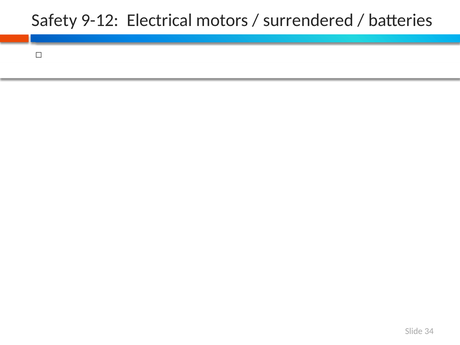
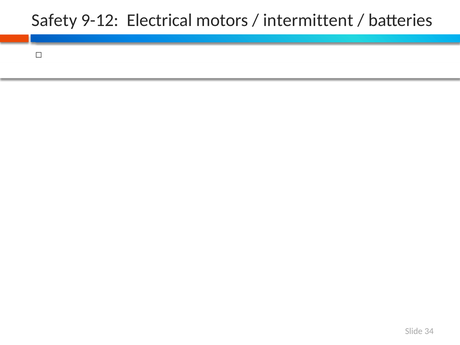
surrendered: surrendered -> intermittent (308, 20)
